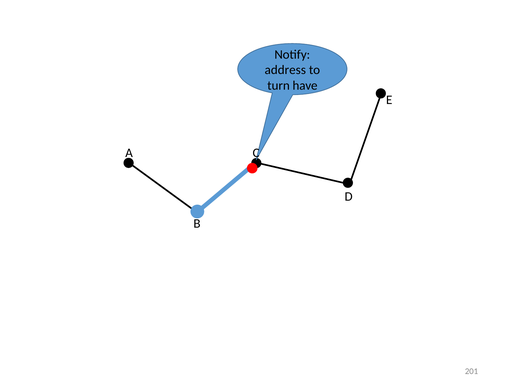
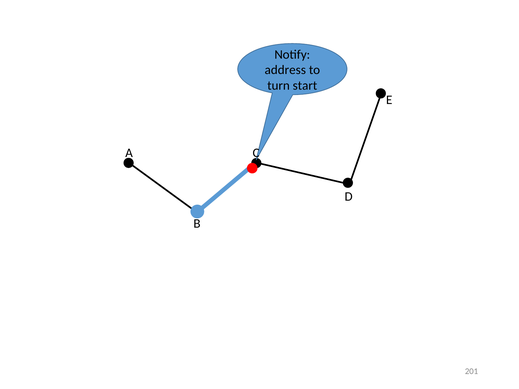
have: have -> start (305, 86)
